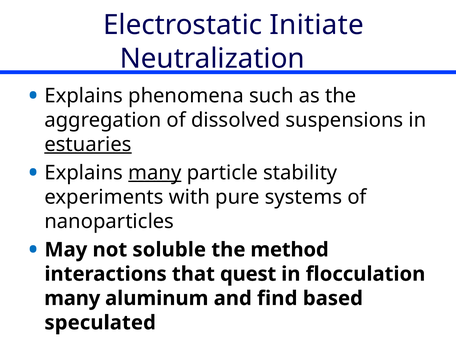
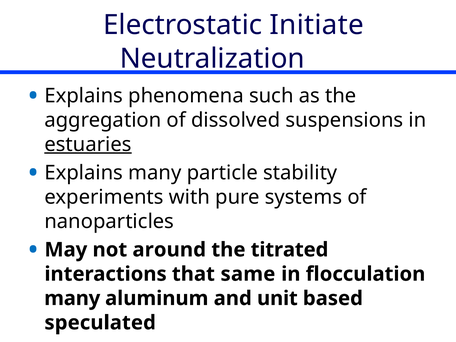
many underline: present -> none (155, 173)
soluble: soluble -> around (169, 250)
method: method -> titrated (290, 250)
quest: quest -> same (248, 274)
find: find -> unit (277, 298)
